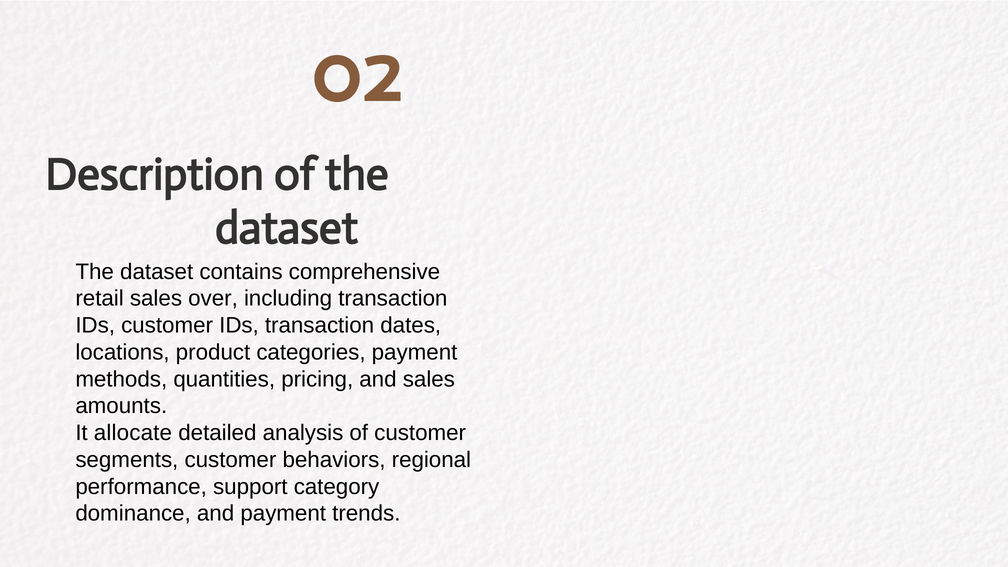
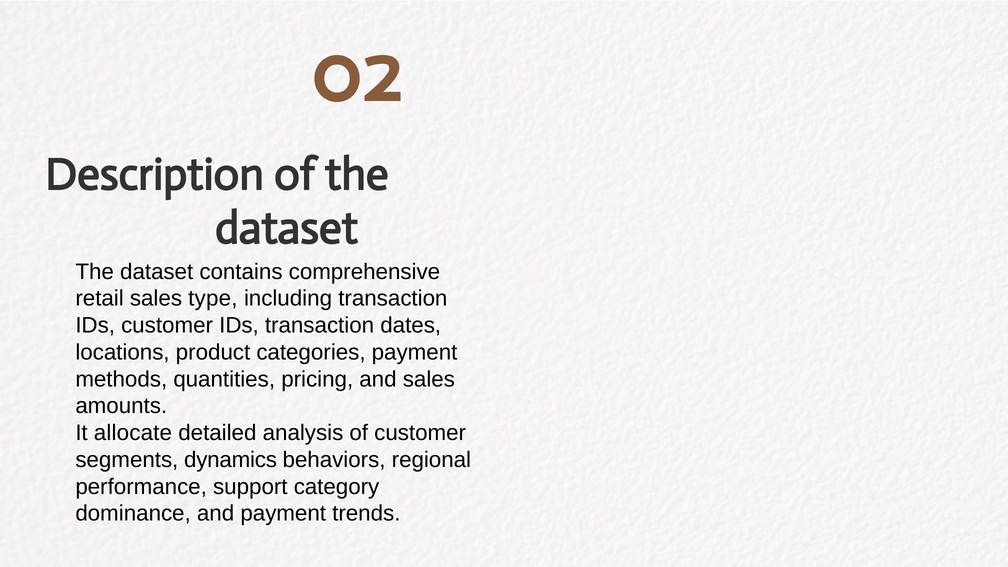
over: over -> type (213, 299)
segments customer: customer -> dynamics (231, 460)
